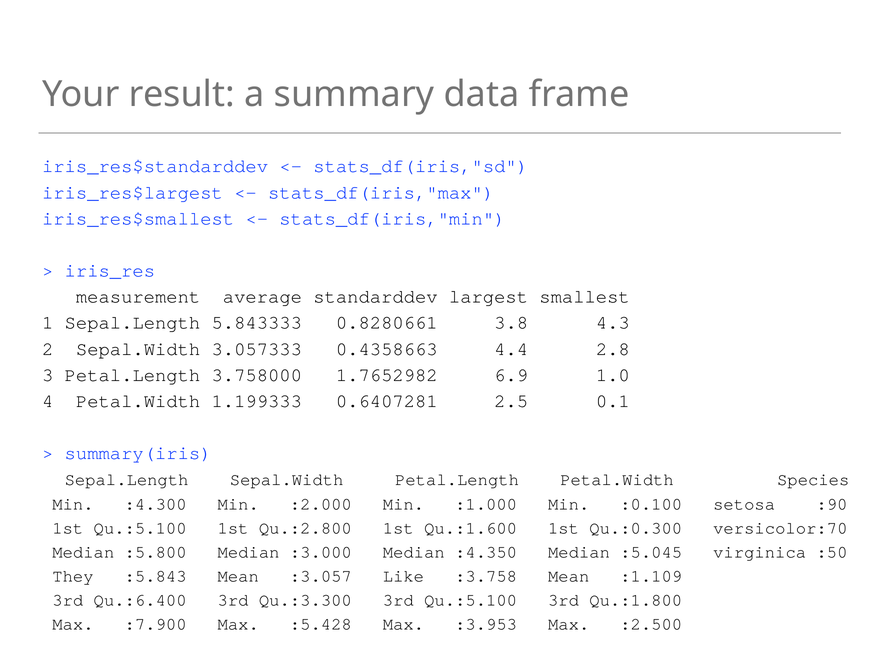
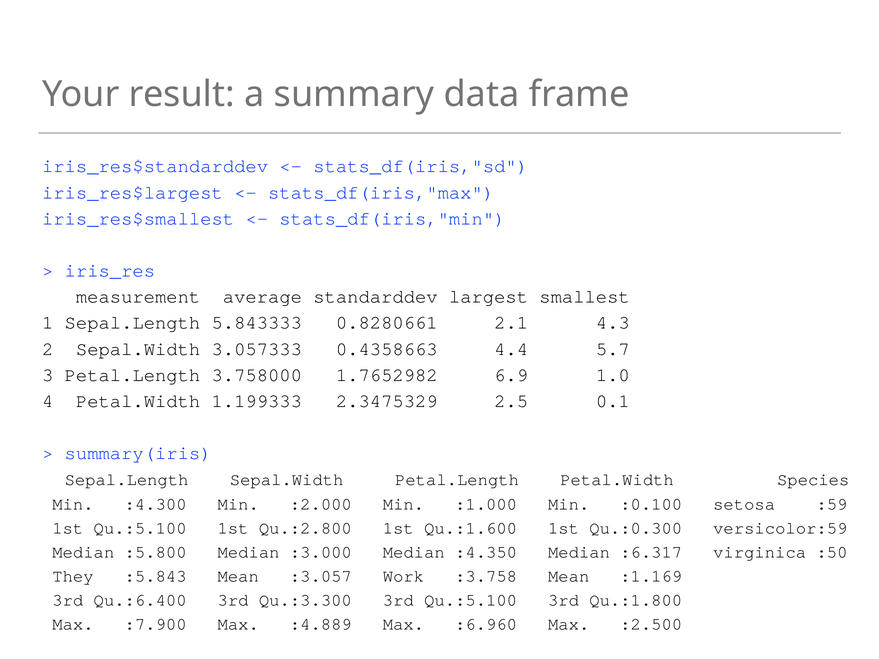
3.8: 3.8 -> 2.1 (511, 323)
2.8: 2.8 -> 5.7 (613, 349)
0.6407281: 0.6407281 -> 2.3475329 (387, 401)
:90: :90 -> :59 (832, 504)
versicolor:70: versicolor:70 -> versicolor:59 (780, 528)
:5.045: :5.045 -> :6.317 (651, 552)
Like: Like -> Work (403, 576)
:1.109: :1.109 -> :1.169 (651, 576)
:5.428: :5.428 -> :4.889 (321, 624)
:3.953: :3.953 -> :6.960 (486, 624)
